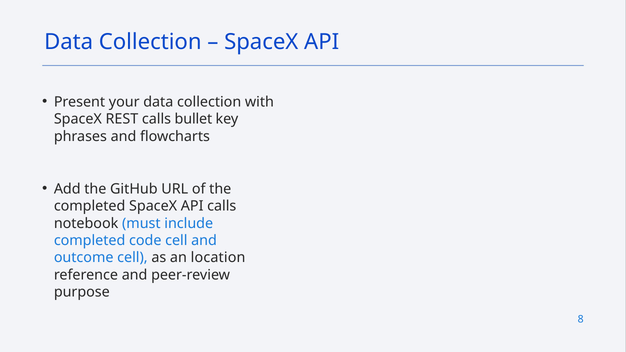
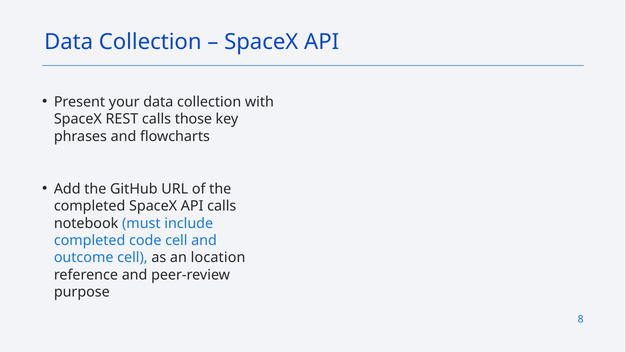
bullet: bullet -> those (193, 119)
